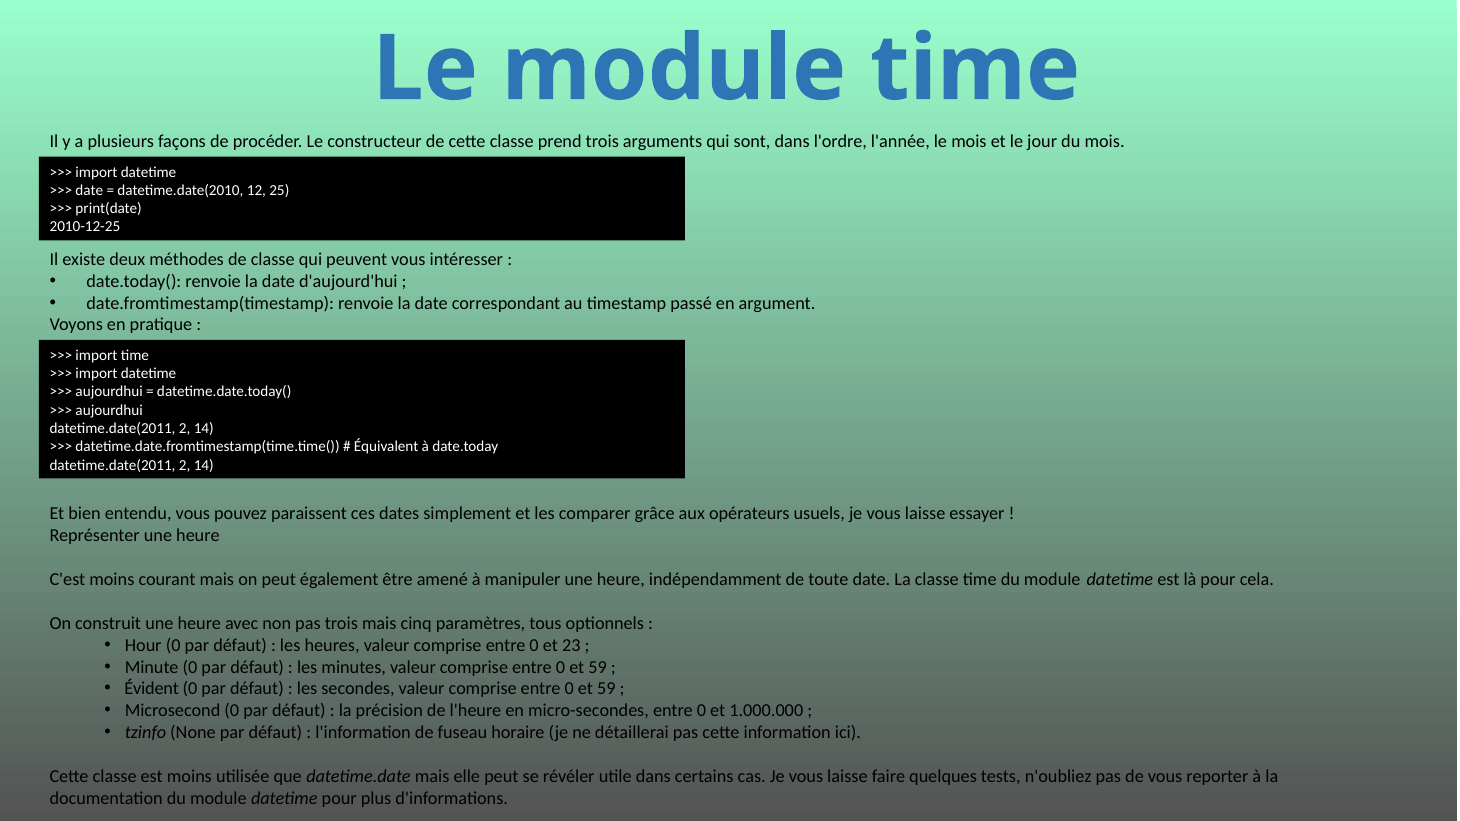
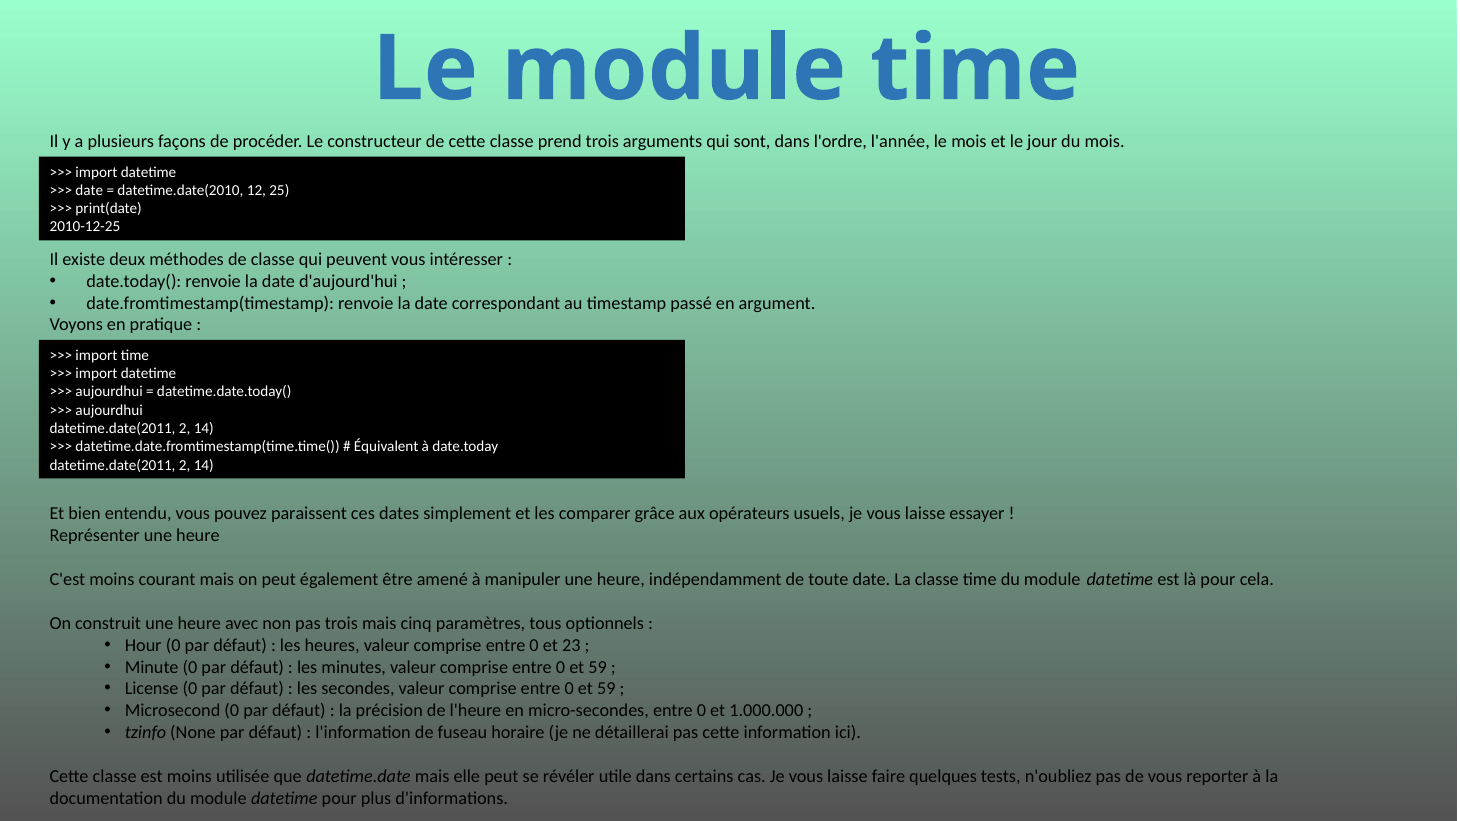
Évident: Évident -> License (152, 689)
